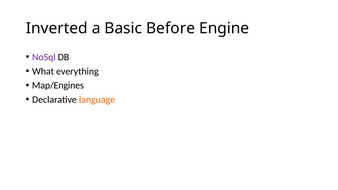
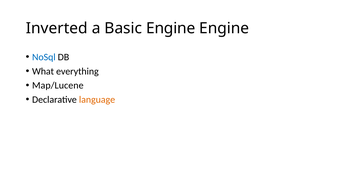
Basic Before: Before -> Engine (171, 28)
NoSql colour: purple -> blue (44, 57)
Map/Engines: Map/Engines -> Map/Lucene (58, 85)
